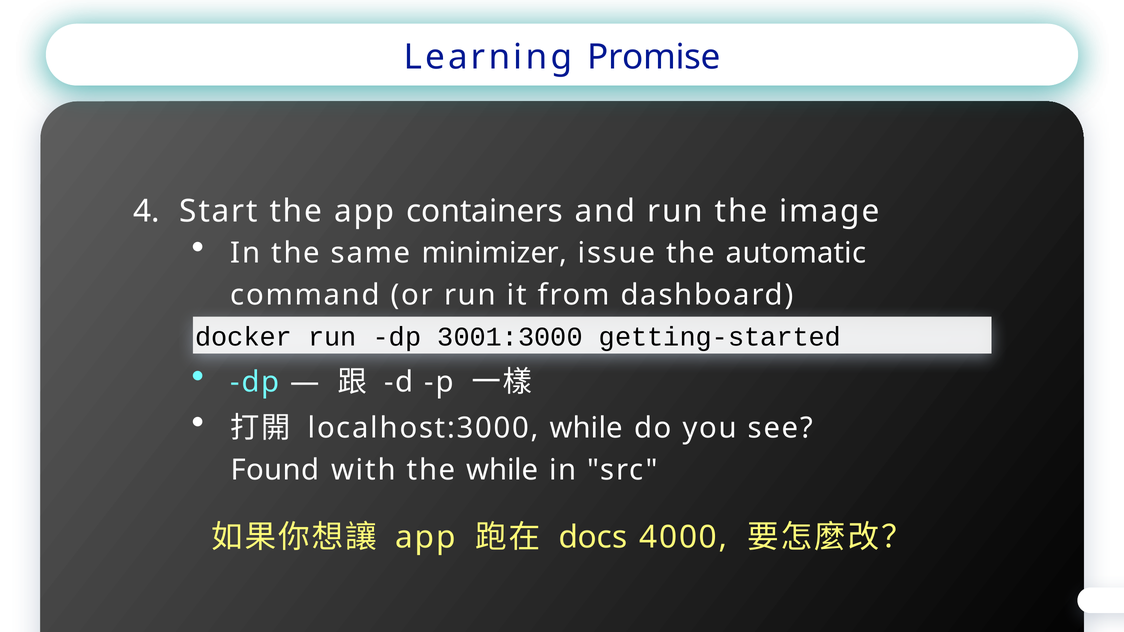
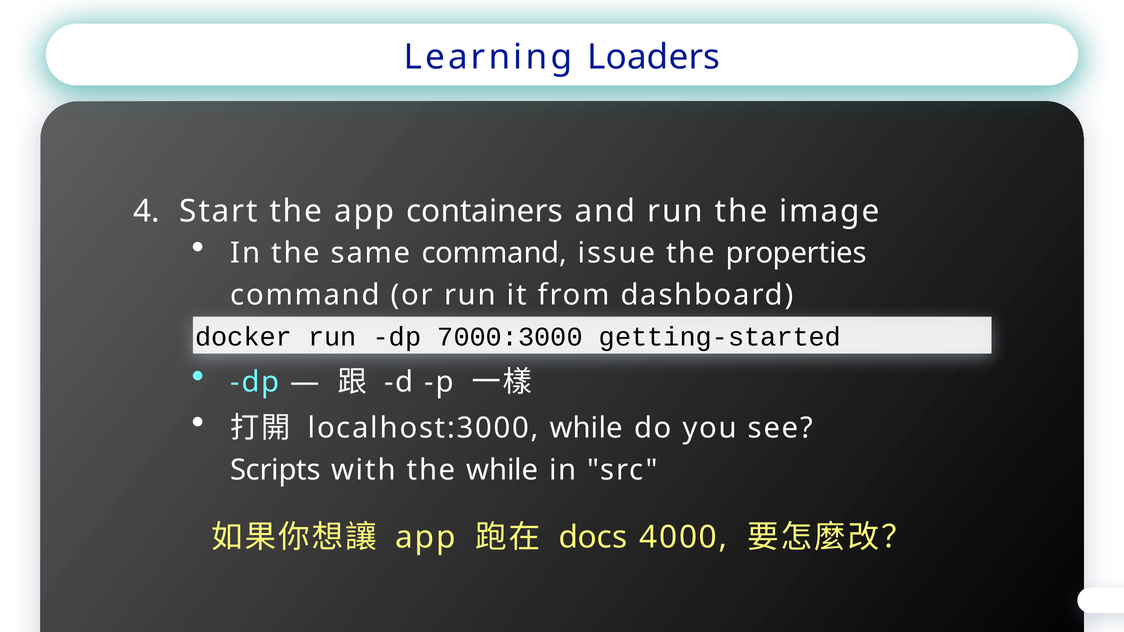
Promise: Promise -> Loaders (654, 57)
same minimizer: minimizer -> command (494, 253)
automatic: automatic -> properties (796, 253)
3001:3000: 3001:3000 -> 7000:3000 (510, 337)
Found: Found -> Scripts (275, 470)
